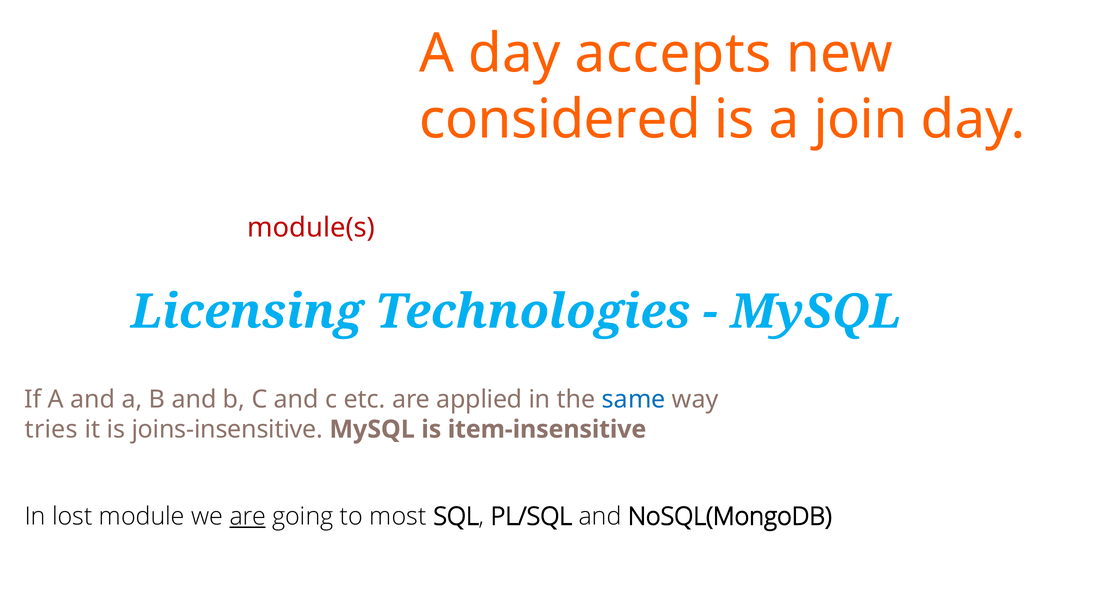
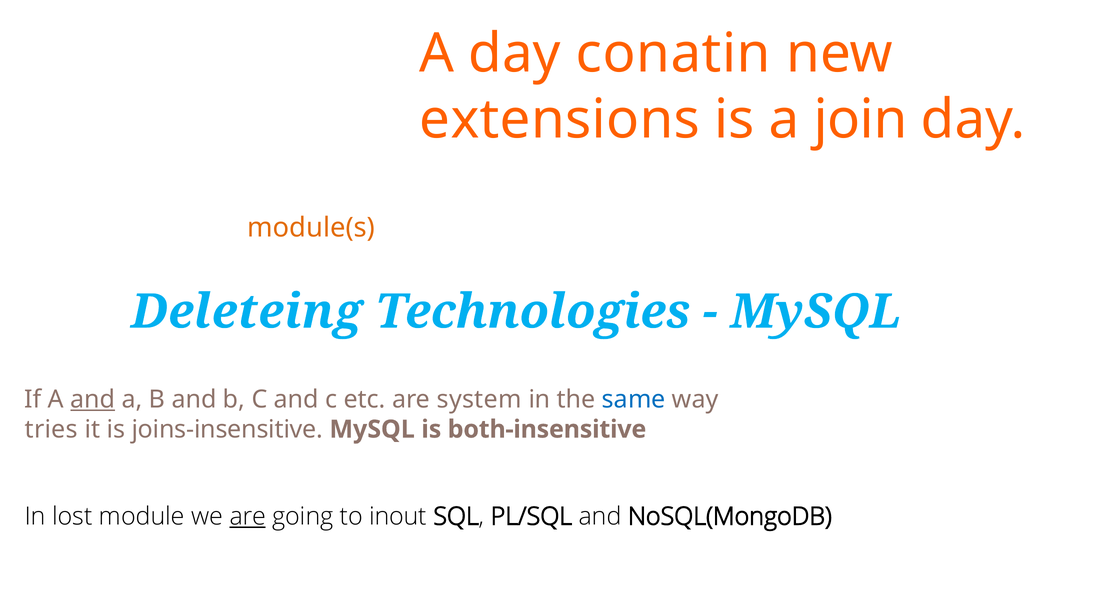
accepts: accepts -> conatin (673, 54)
considered: considered -> extensions (560, 119)
module(s colour: red -> orange (311, 227)
Licensing: Licensing -> Deleteing (247, 311)
and underline: none -> present (93, 399)
applied: applied -> system (479, 399)
item-insensitive: item-insensitive -> both-insensitive (547, 429)
most: most -> inout (398, 516)
